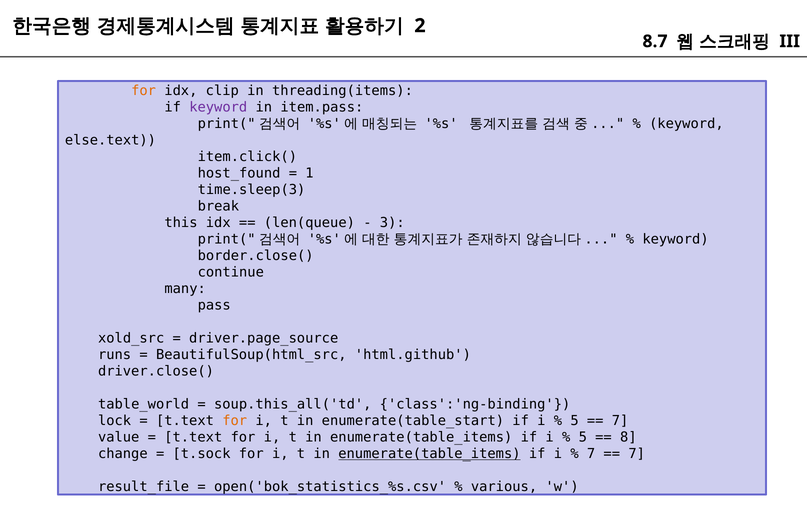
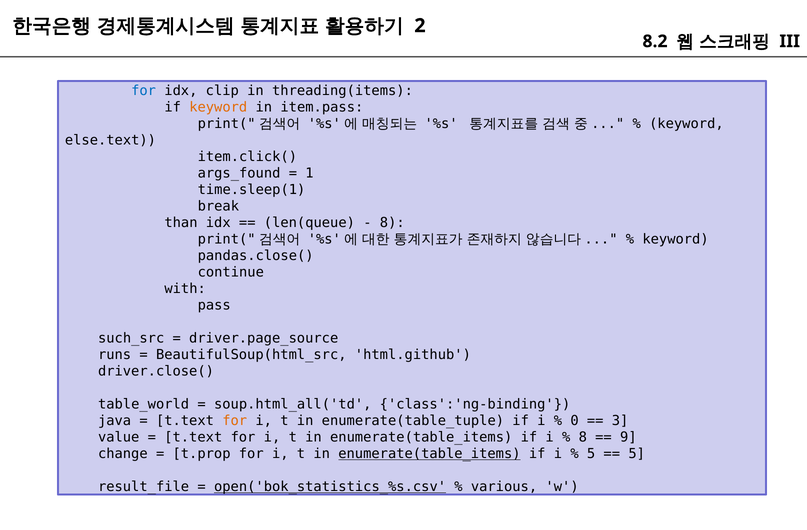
8.7: 8.7 -> 8.2 (655, 41)
for colour: orange -> blue (144, 91)
keyword colour: purple -> orange (218, 107)
host_found: host_found -> args_found (239, 173)
time.sleep(3: time.sleep(3 -> time.sleep(1 (252, 190)
this: this -> than (181, 223)
3: 3 -> 8 (392, 223)
border.close(: border.close( -> pandas.close( (256, 256)
many: many -> with (185, 289)
xold_src: xold_src -> such_src (131, 338)
soup.this_all('td: soup.this_all('td -> soup.html_all('td (293, 404)
lock: lock -> java (115, 421)
enumerate(table_start: enumerate(table_start -> enumerate(table_tuple (413, 421)
5: 5 -> 0 (575, 421)
7: 7 -> 3 (620, 421)
5: 5 -> 8 (583, 437)
8: 8 -> 9 (628, 437)
t.sock: t.sock -> t.prop (202, 454)
7: 7 -> 5 (591, 454)
7: 7 -> 5 (637, 454)
open('bok_statistics_%s.csv underline: none -> present (330, 487)
